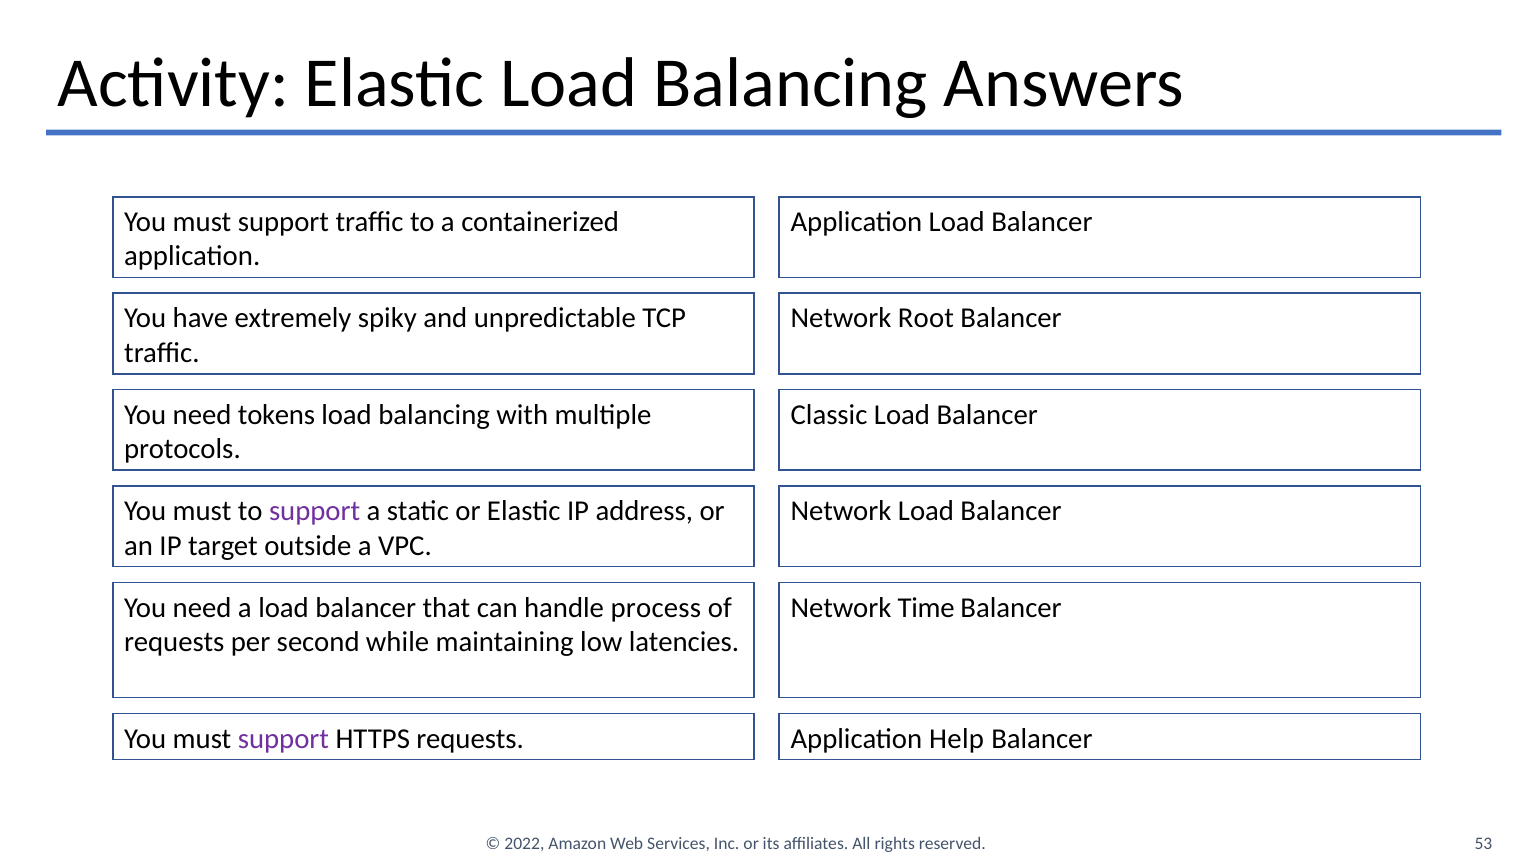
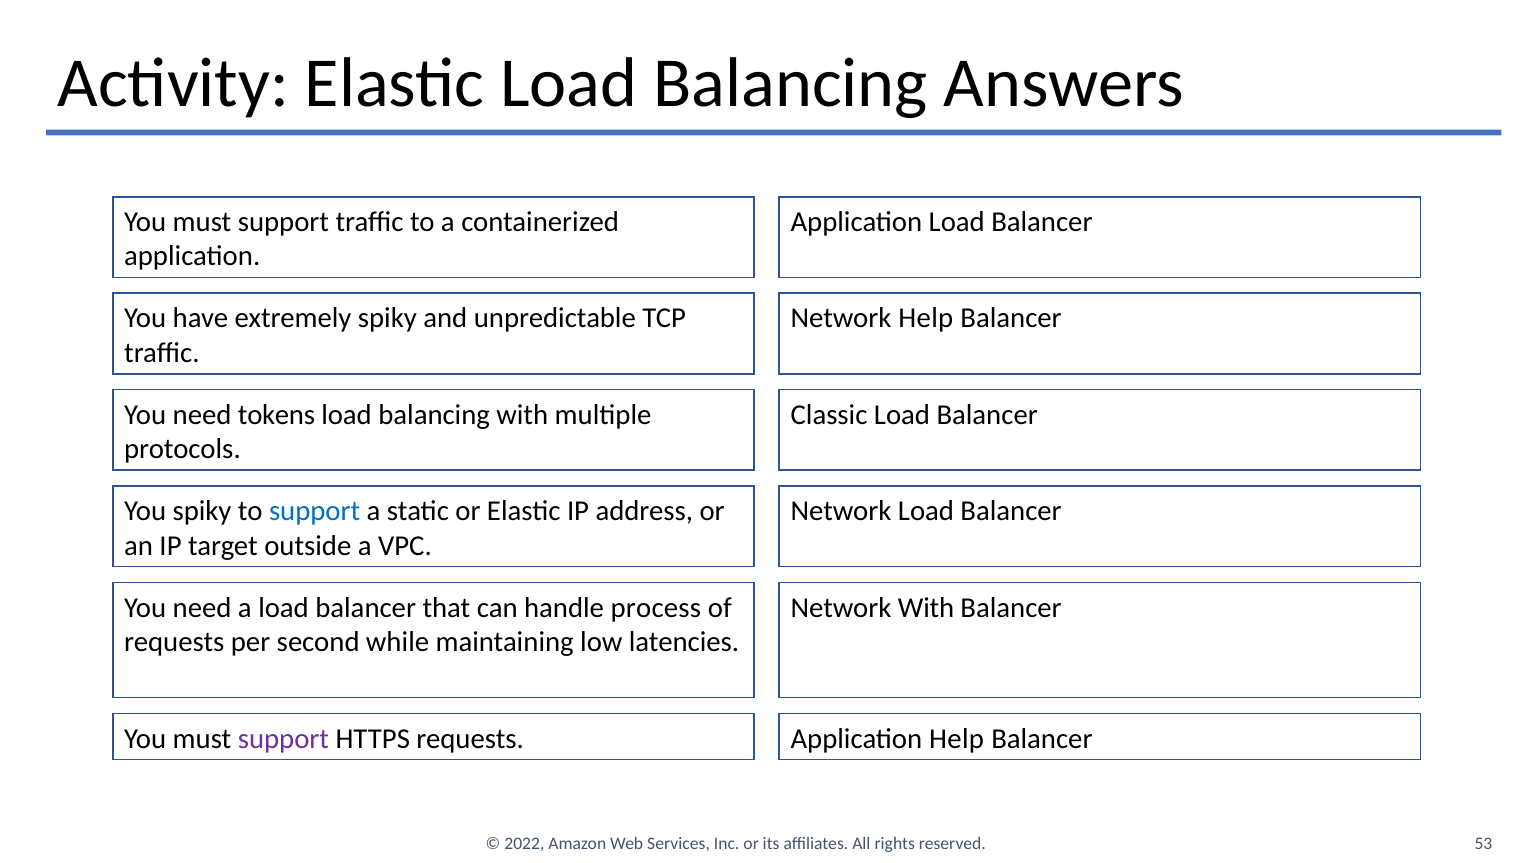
Network Root: Root -> Help (926, 318)
must: must -> spiky (202, 511)
support colour: purple -> blue (315, 511)
Network Time: Time -> With (926, 607)
